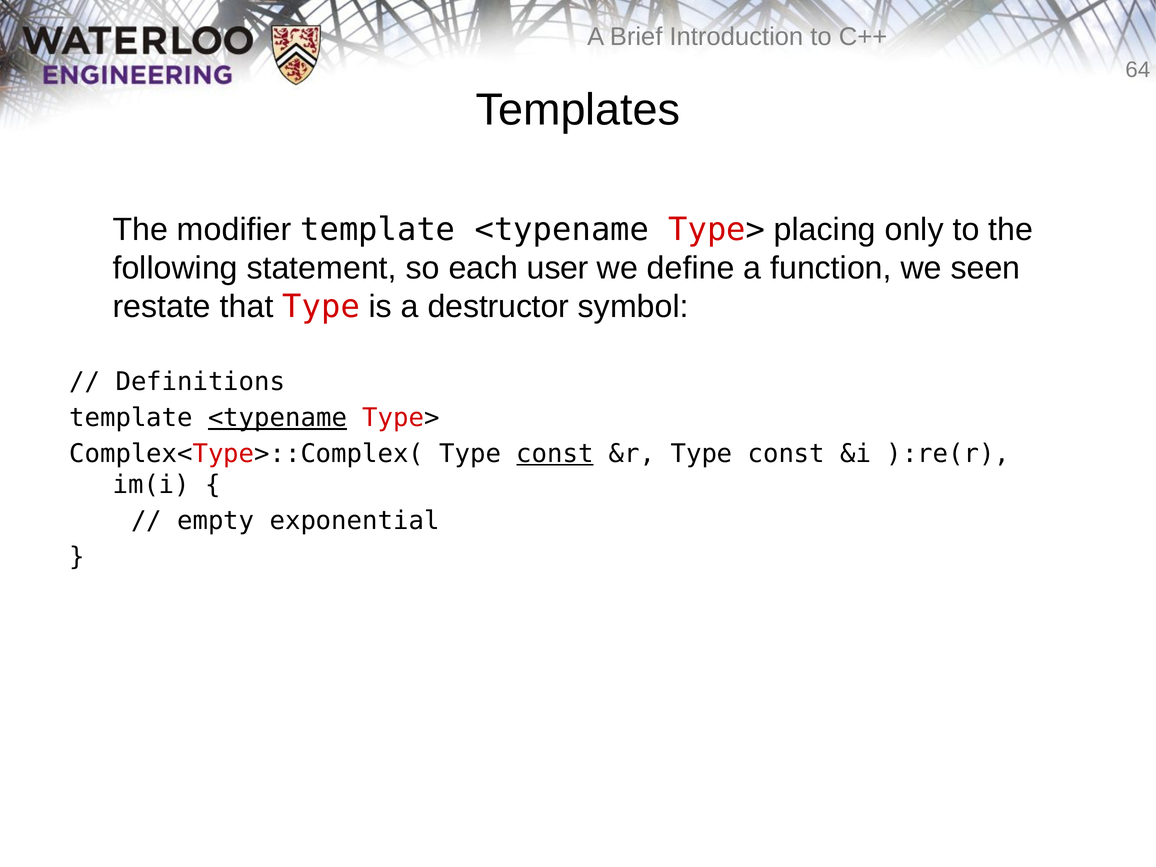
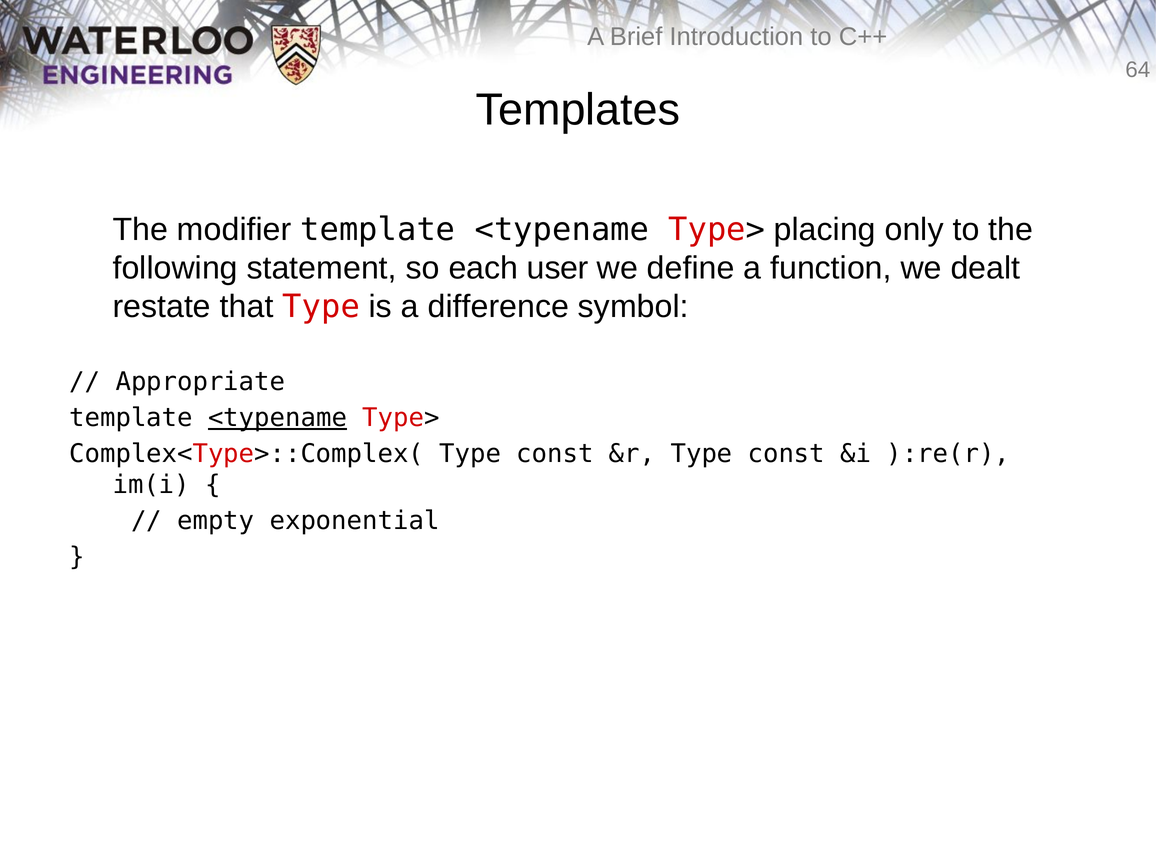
seen: seen -> dealt (985, 268)
destructor: destructor -> difference (498, 307)
Definitions: Definitions -> Appropriate (200, 382)
const underline: present -> none (555, 454)
